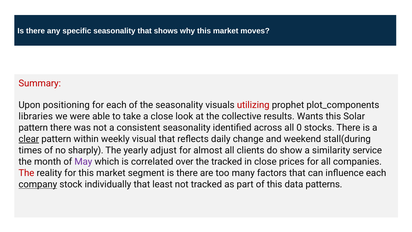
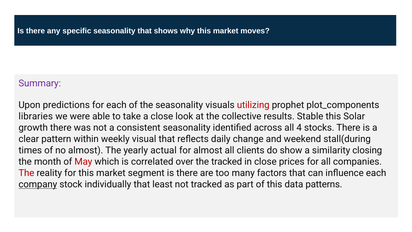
Summary colour: red -> purple (40, 83)
positioning: positioning -> predictions (66, 105)
Wants: Wants -> Stable (310, 116)
pattern: pattern -> growth (33, 128)
0: 0 -> 4 (299, 128)
clear underline: present -> none (29, 139)
no sharply: sharply -> almost (86, 150)
adjust: adjust -> actual (164, 150)
service: service -> closing (367, 150)
May colour: purple -> red (83, 162)
